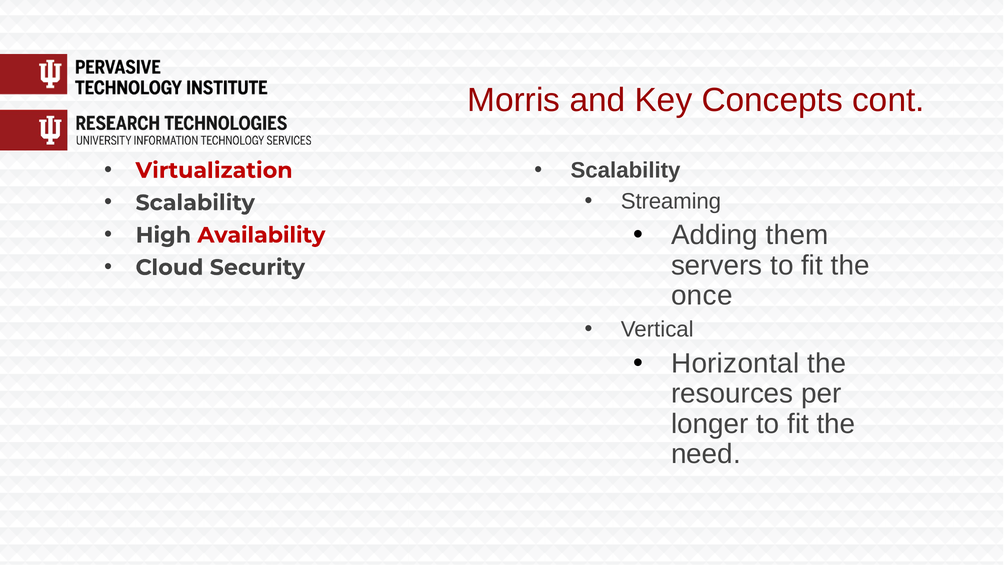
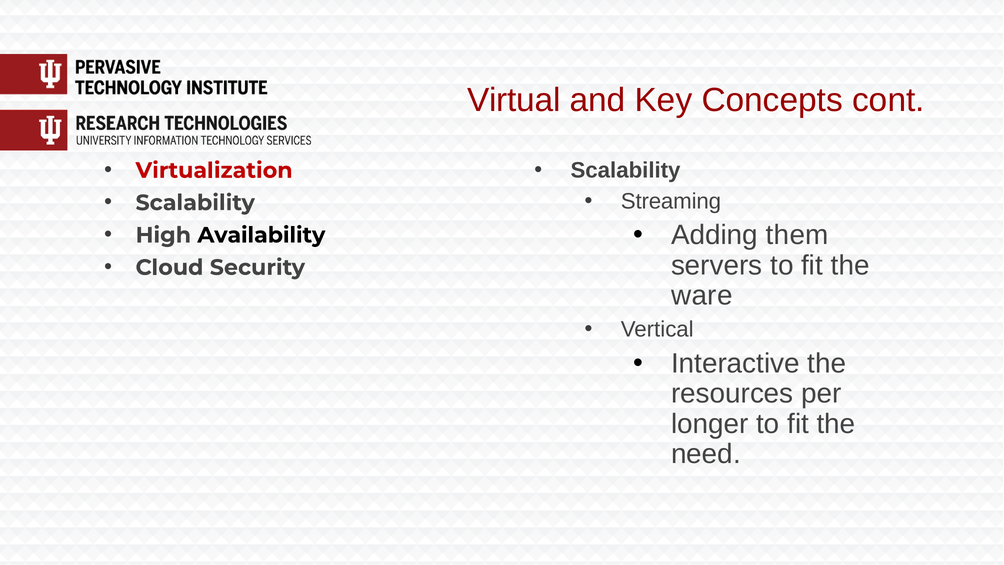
Morris: Morris -> Virtual (514, 100)
Availability colour: red -> black (261, 235)
once: once -> ware (702, 295)
Horizontal: Horizontal -> Interactive (735, 363)
